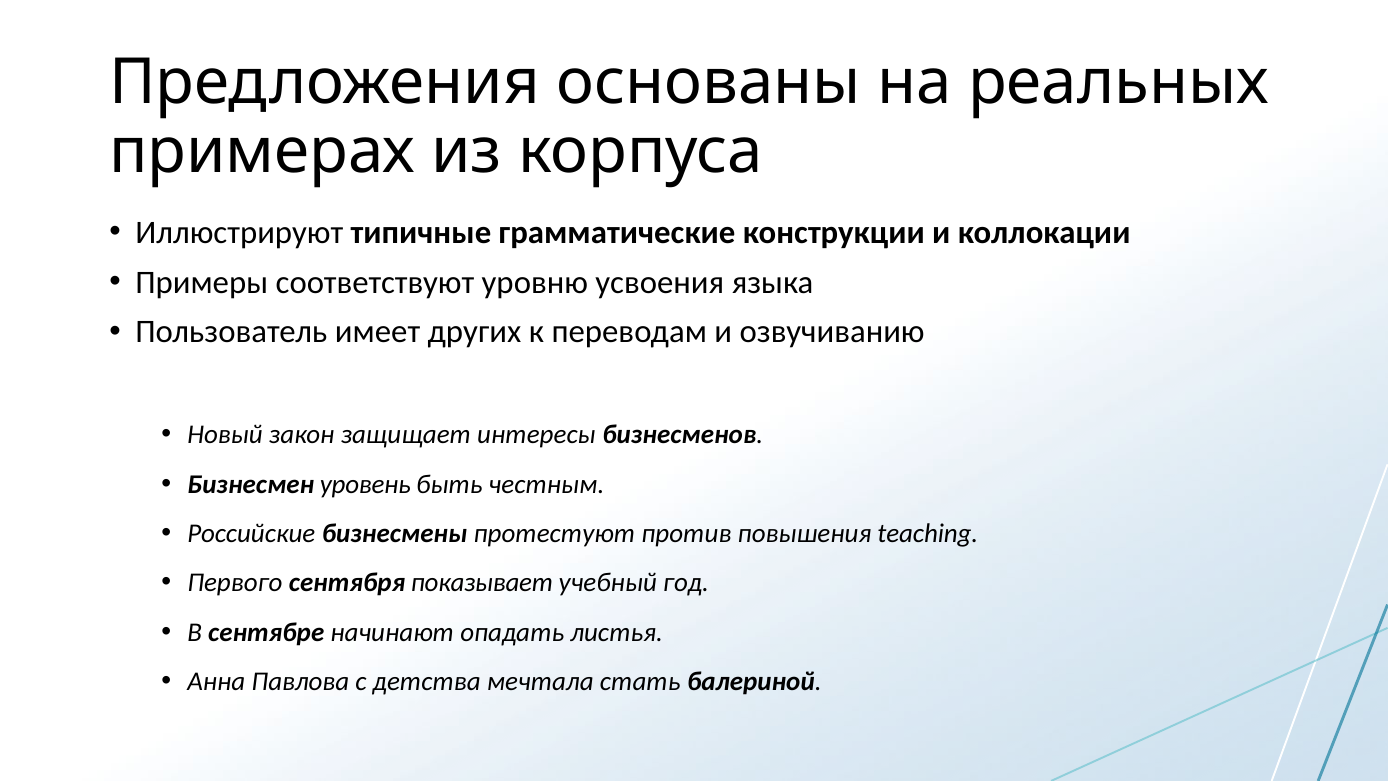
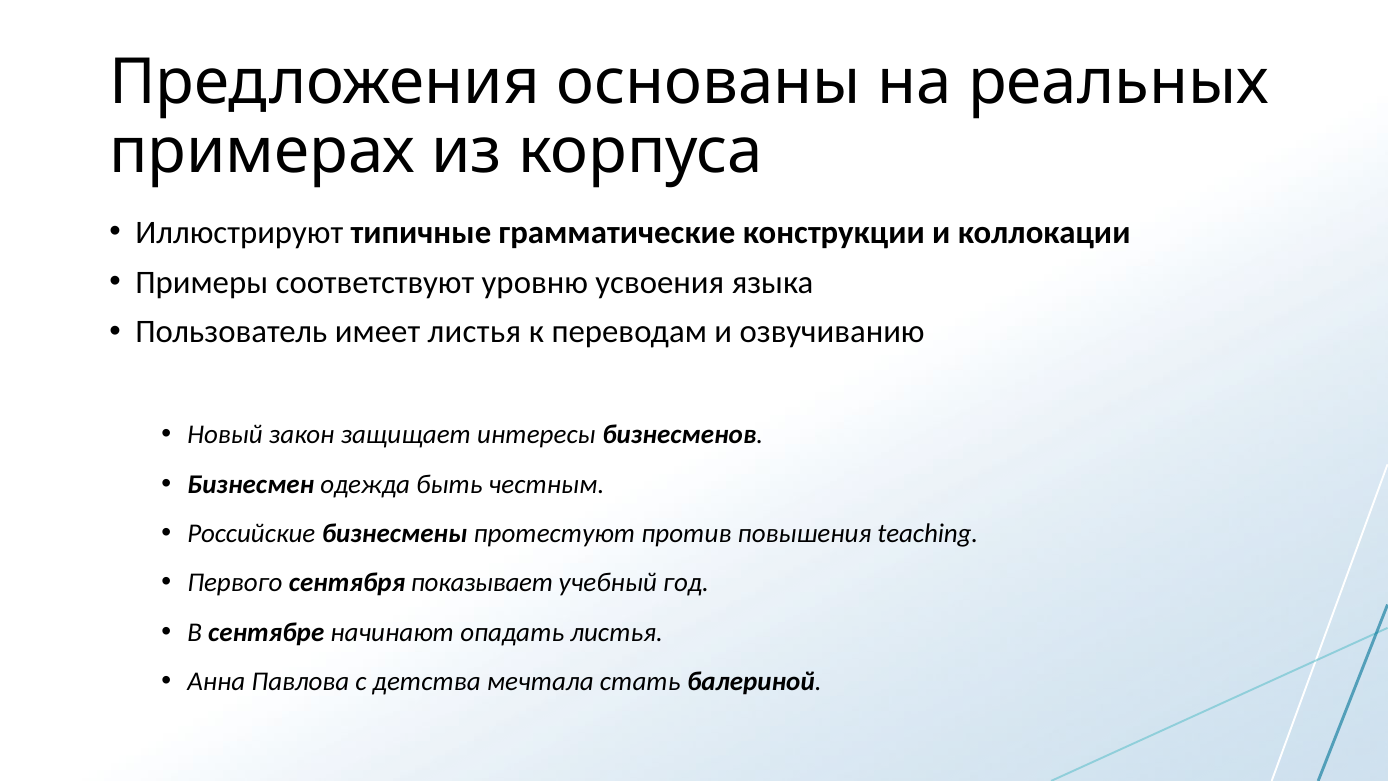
имеет других: других -> листья (474, 332)
уровень: уровень -> одежда (365, 484)
